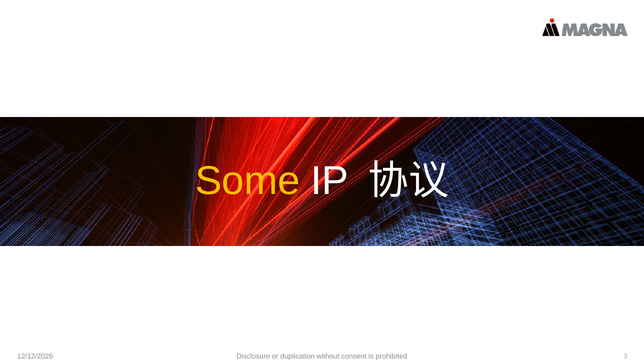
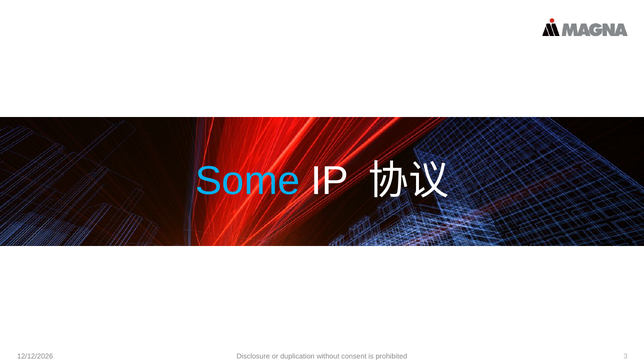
Some colour: yellow -> light blue (248, 181)
